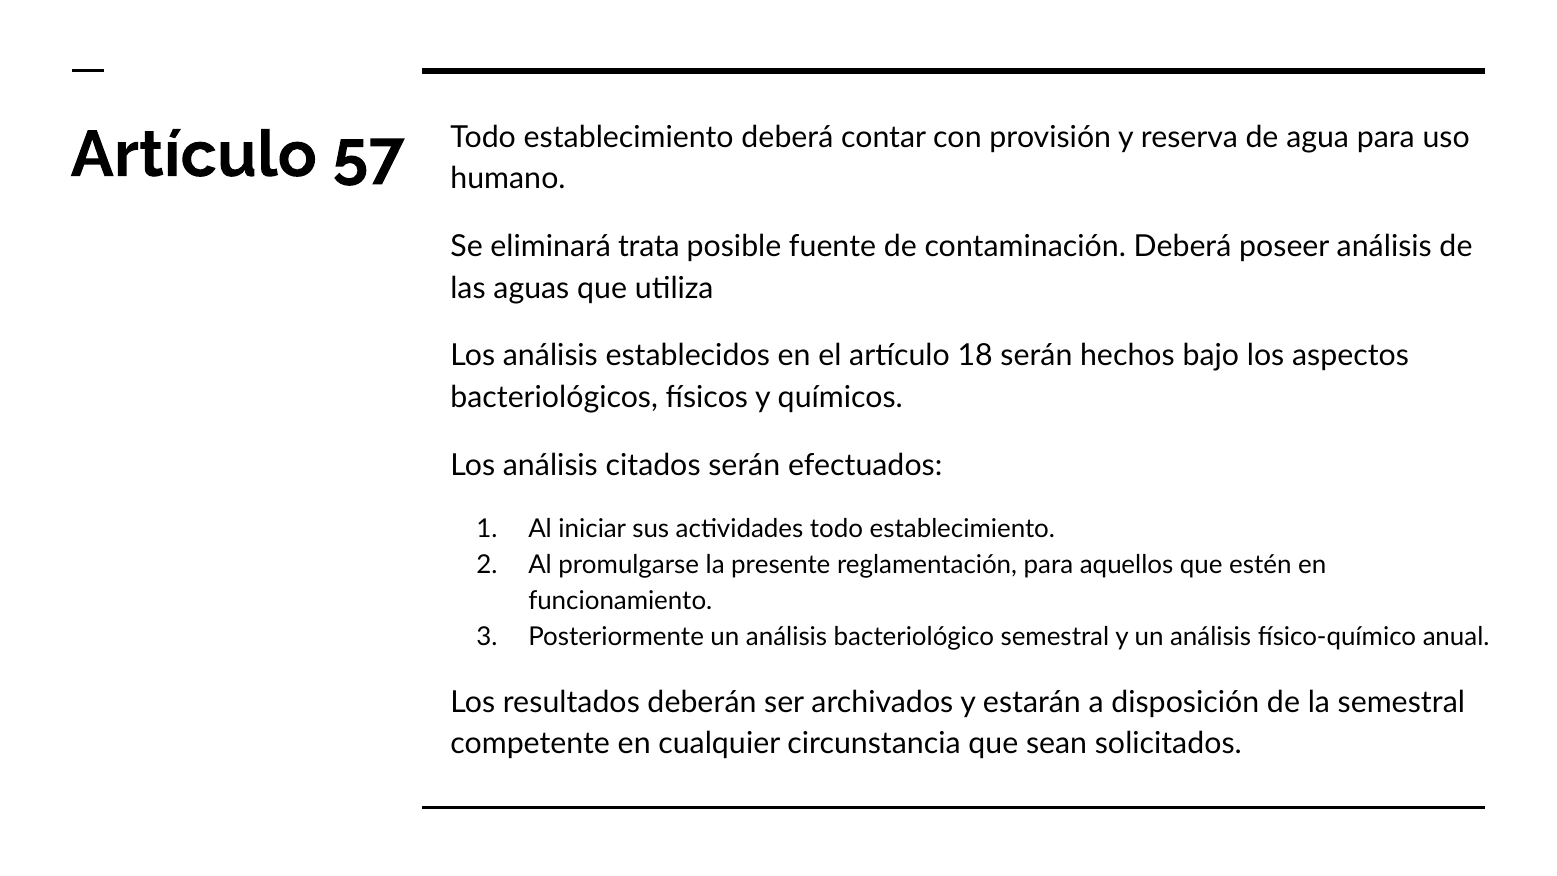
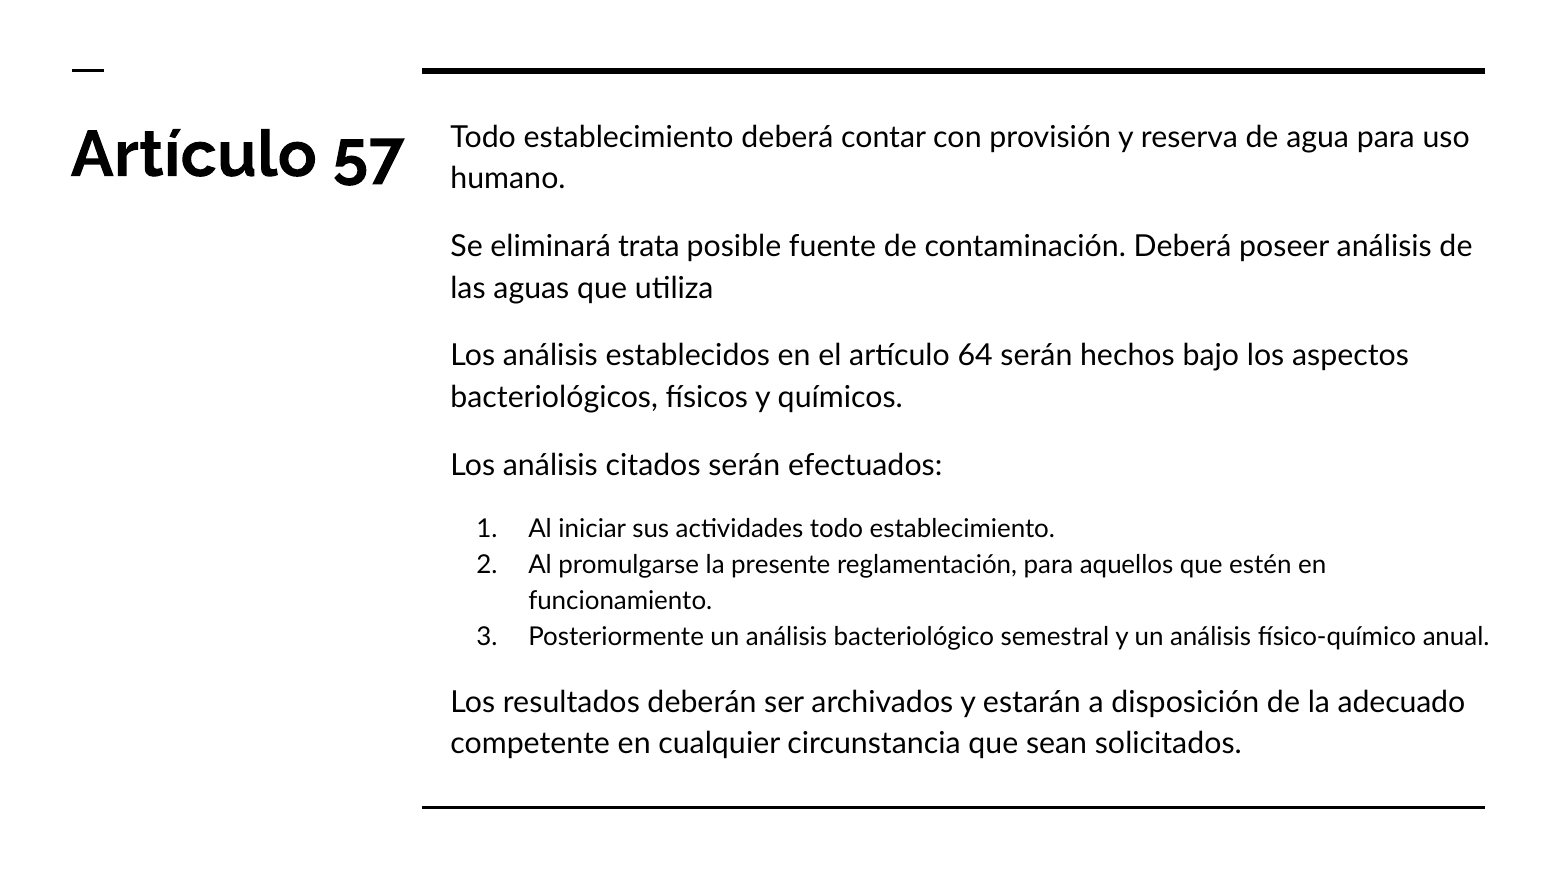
18: 18 -> 64 (975, 356)
la semestral: semestral -> adecuado (1401, 702)
